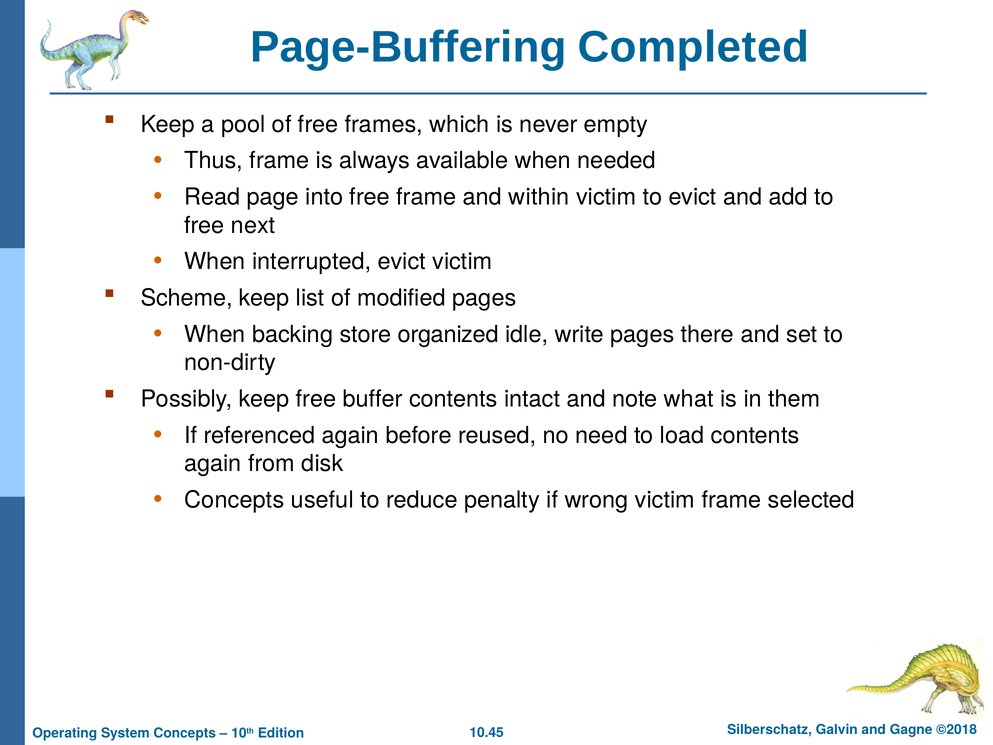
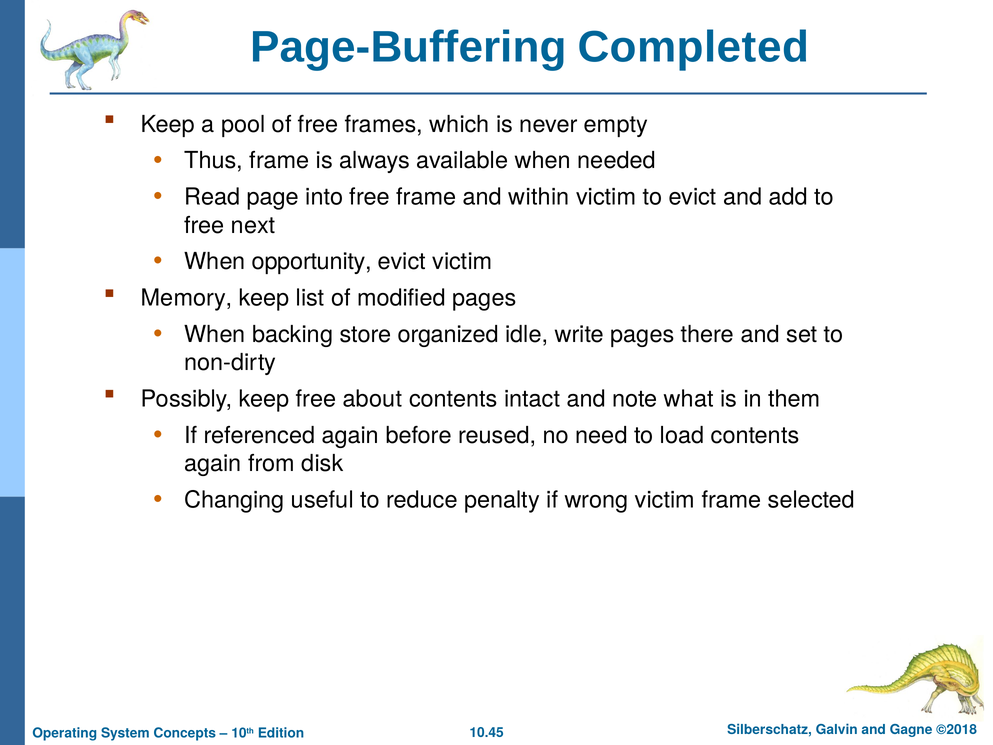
interrupted: interrupted -> opportunity (312, 262)
Scheme: Scheme -> Memory (187, 298)
buffer: buffer -> about (372, 399)
Concepts: Concepts -> Changing (234, 500)
